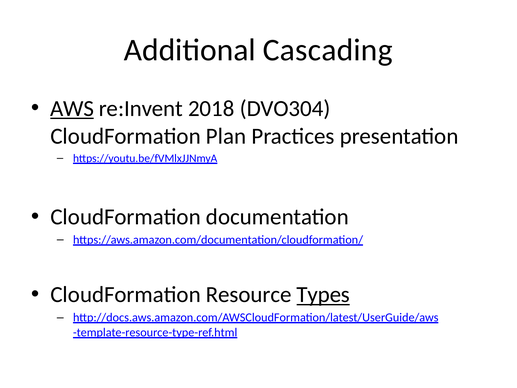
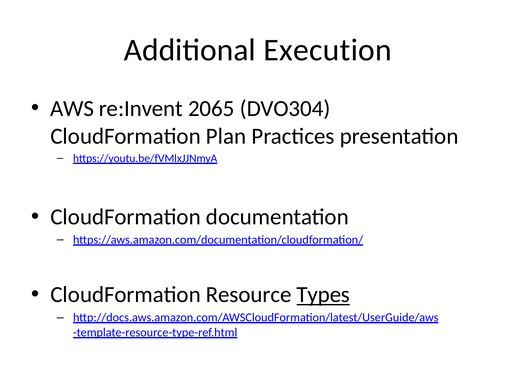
Cascading: Cascading -> Execution (328, 50)
AWS underline: present -> none (72, 108)
2018: 2018 -> 2065 (211, 108)
